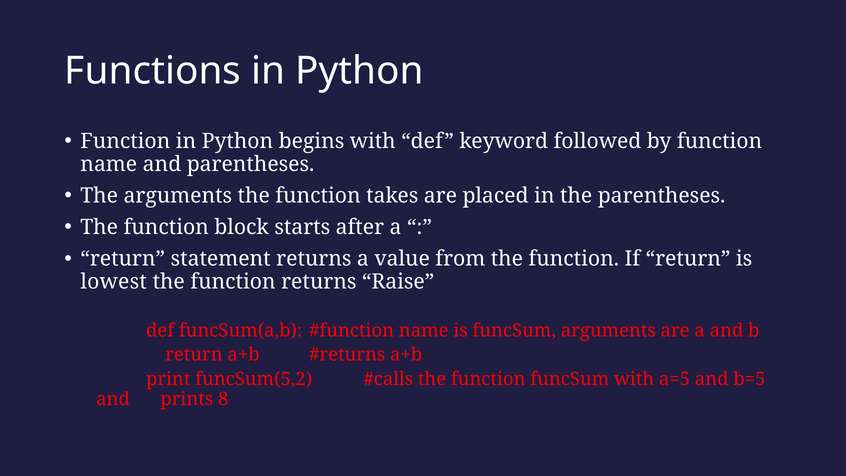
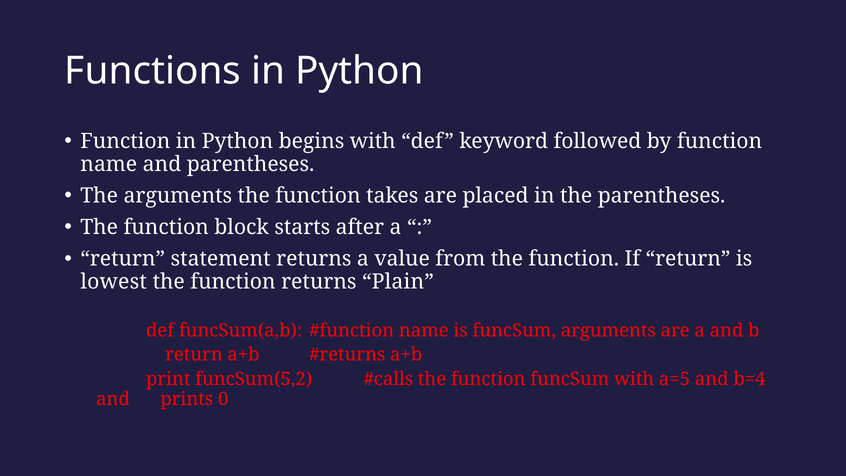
Raise: Raise -> Plain (398, 282)
b=5: b=5 -> b=4 (749, 379)
8: 8 -> 0 (223, 399)
